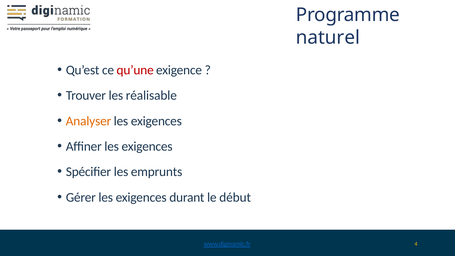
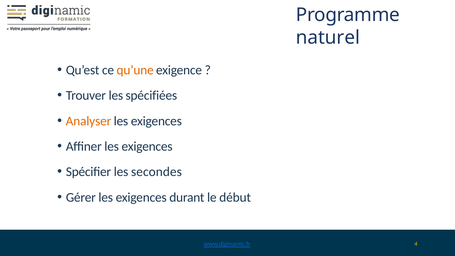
qu’une colour: red -> orange (135, 70)
réalisable: réalisable -> spécifiées (151, 96)
emprunts: emprunts -> secondes (156, 172)
